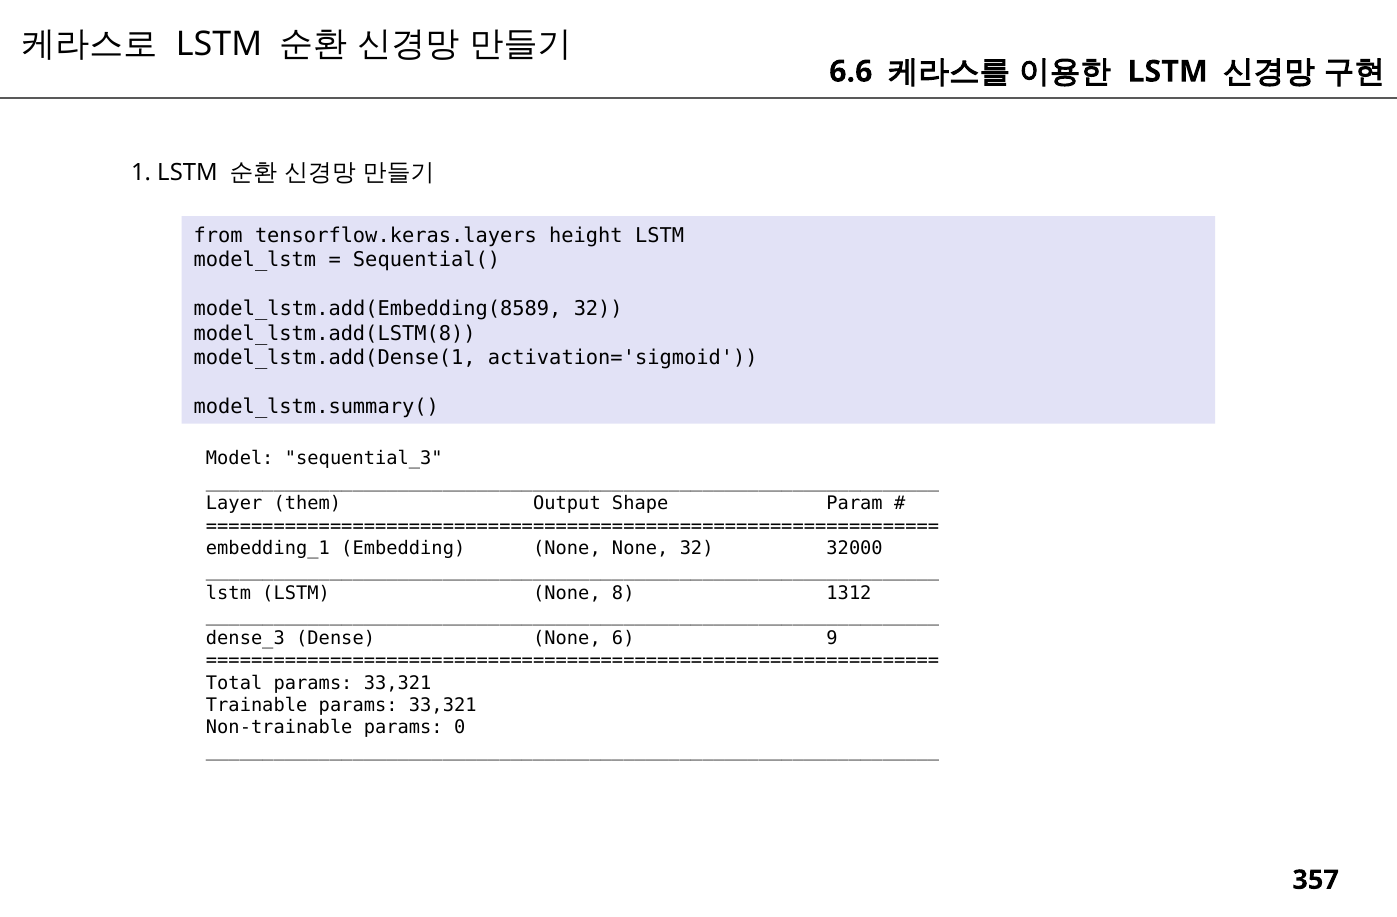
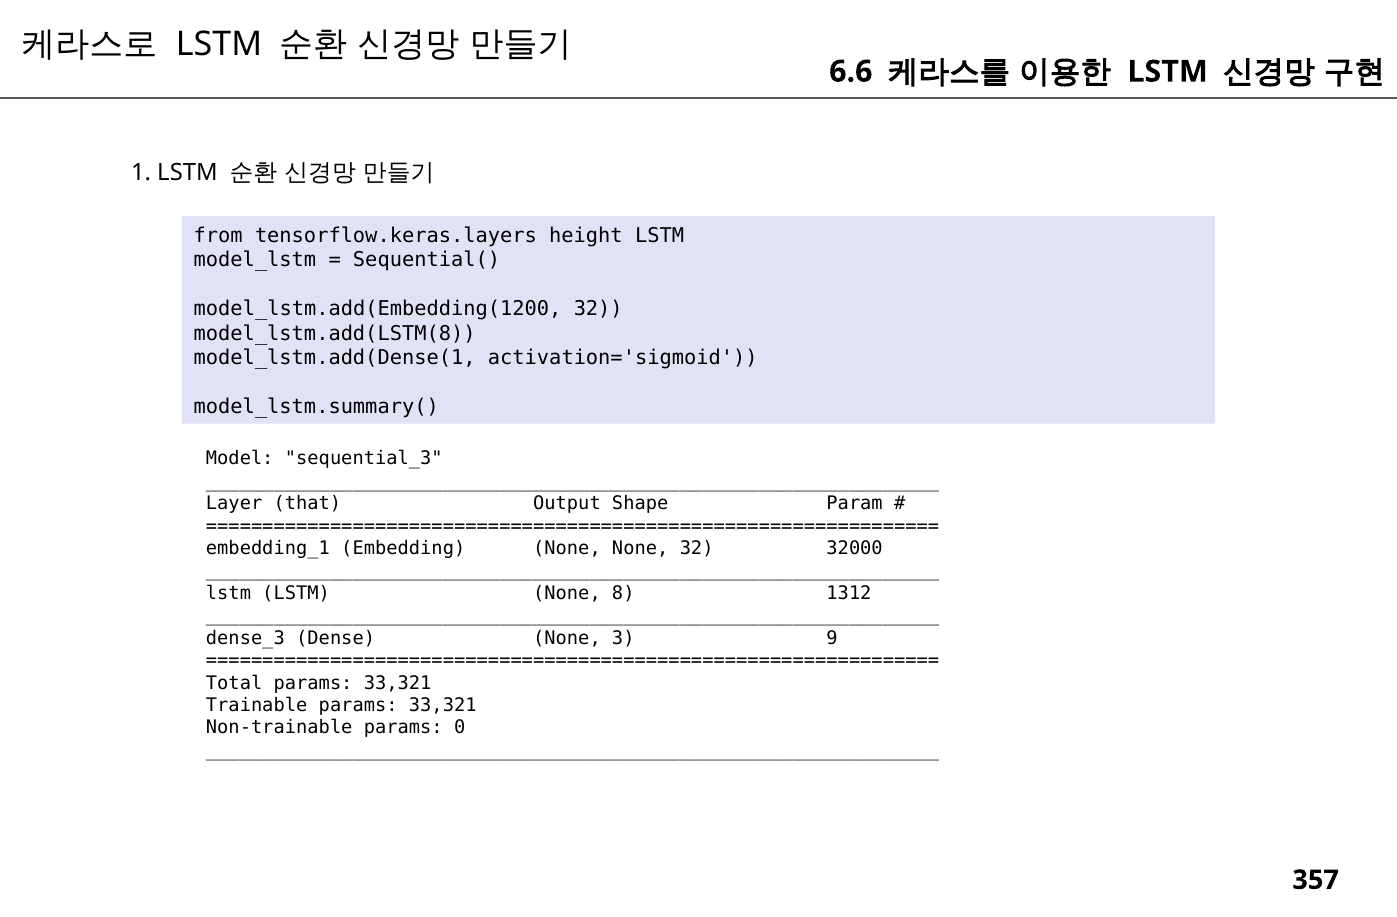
model_lstm.add(Embedding(8589: model_lstm.add(Embedding(8589 -> model_lstm.add(Embedding(1200 (378, 309)
them: them -> that (307, 504)
6: 6 -> 3 (623, 639)
